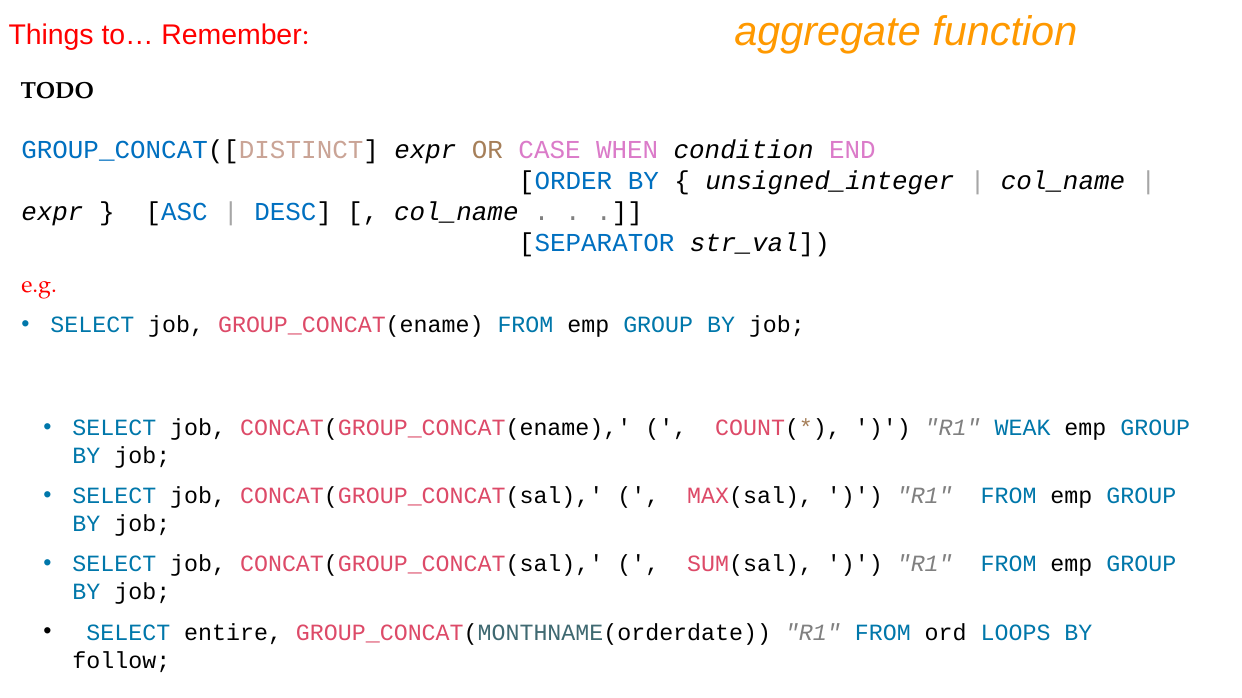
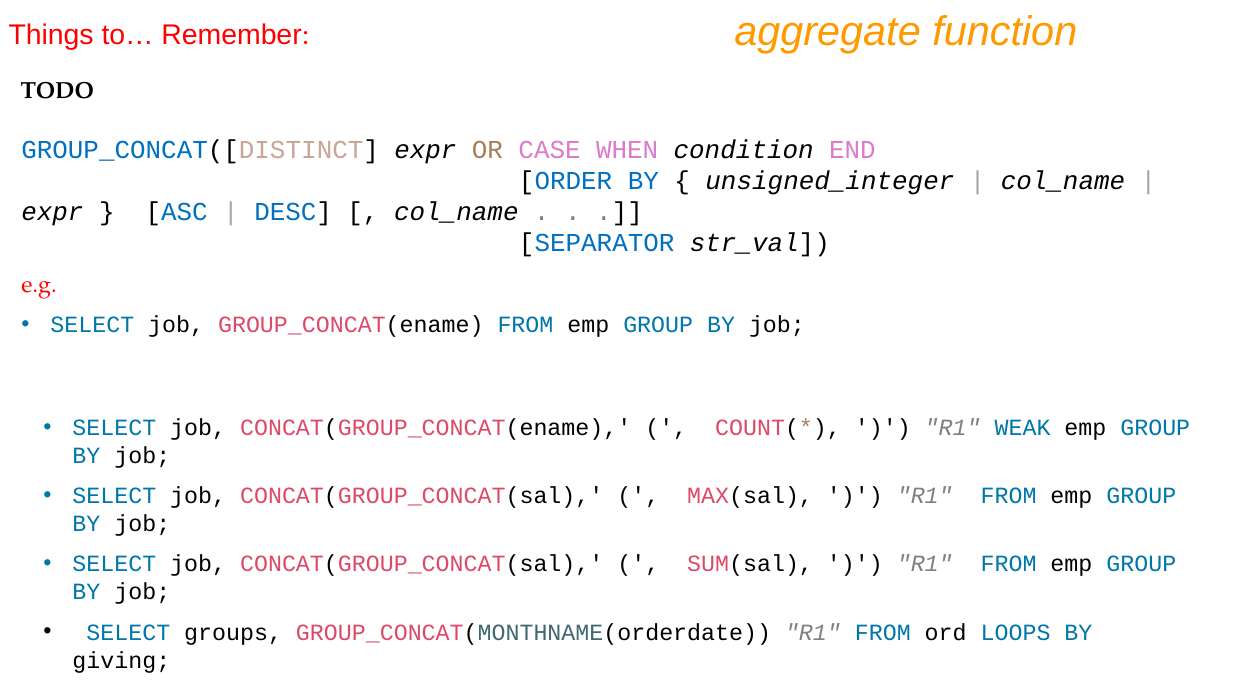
entire: entire -> groups (233, 633)
follow: follow -> giving (121, 661)
